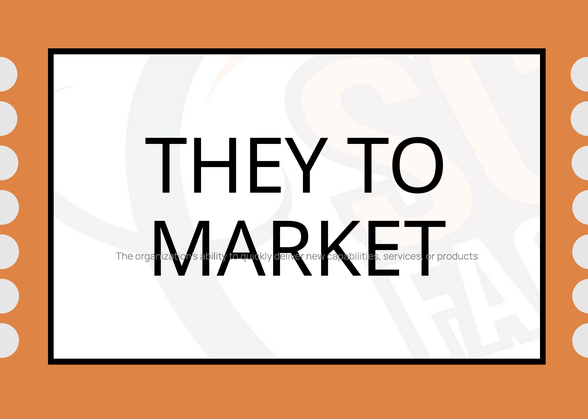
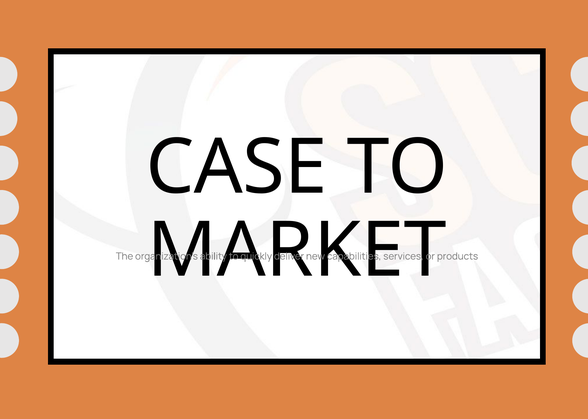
THEY: THEY -> CASE (236, 168)
